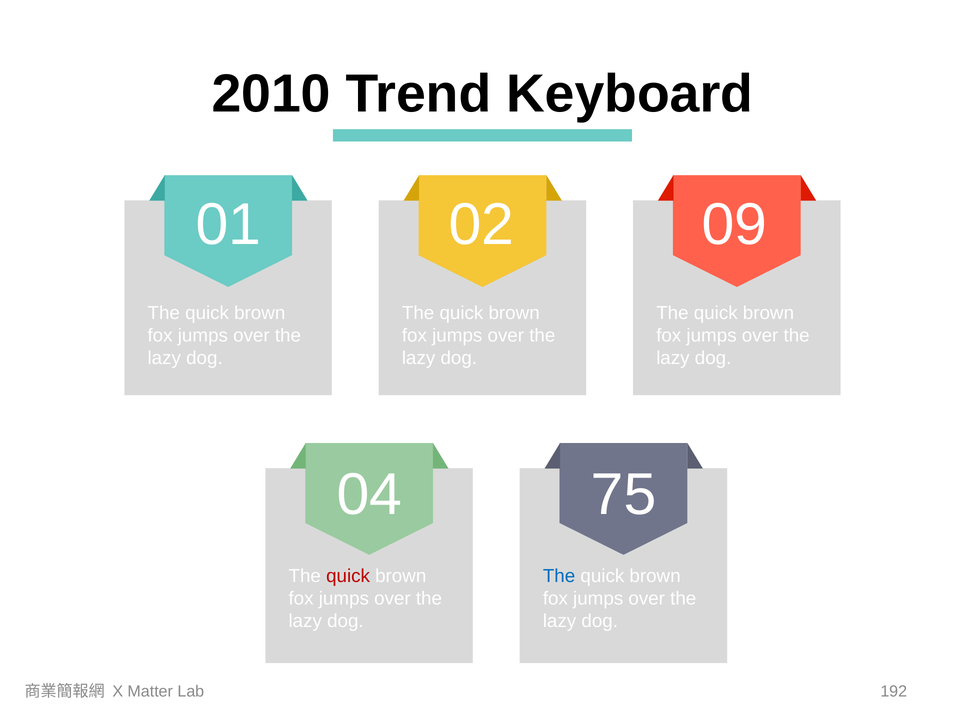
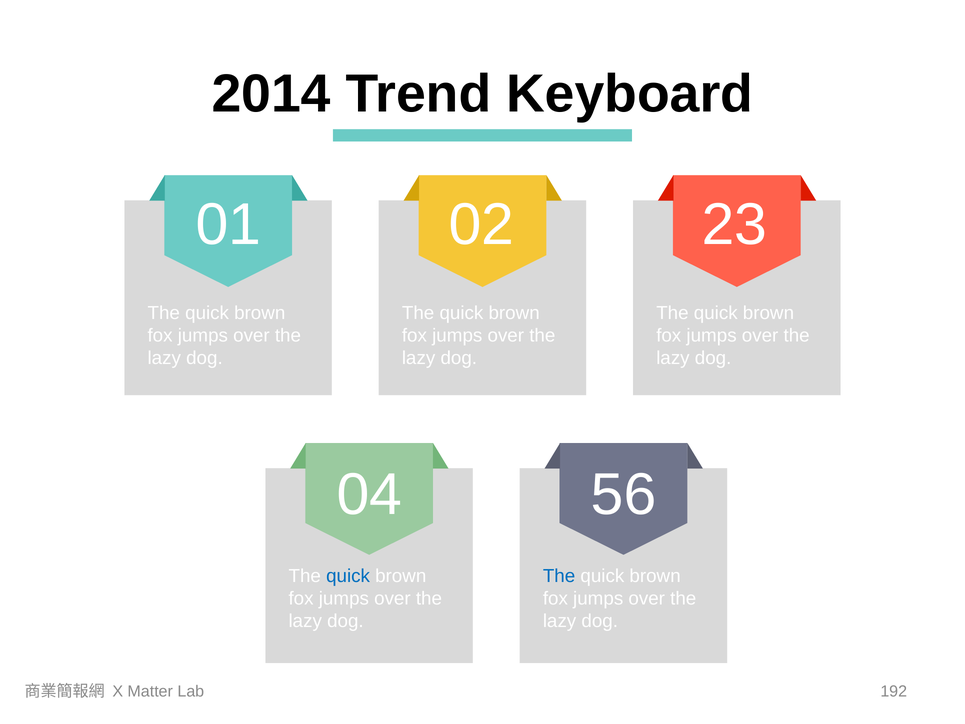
2010: 2010 -> 2014 (271, 94)
09: 09 -> 23 (734, 225)
75: 75 -> 56 (624, 494)
quick colour: red -> blue (348, 576)
